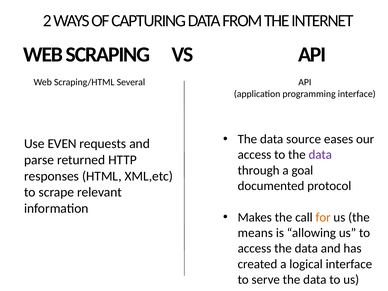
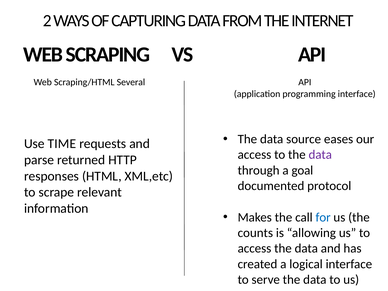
EVEN: EVEN -> TIME (62, 144)
for colour: orange -> blue (323, 217)
means: means -> counts (255, 233)
